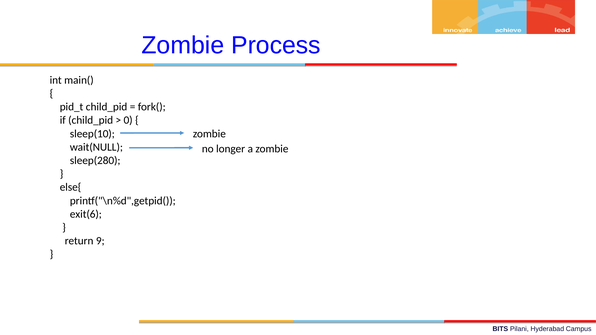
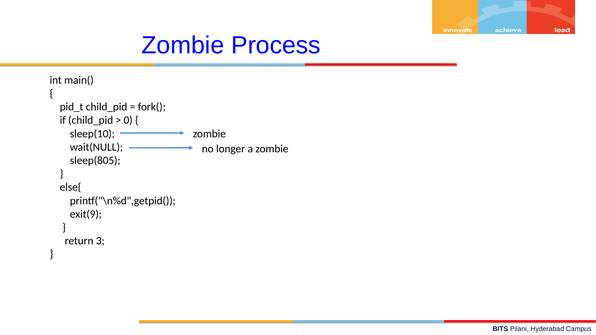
sleep(280: sleep(280 -> sleep(805 (95, 161)
exit(6: exit(6 -> exit(9 (86, 214)
9: 9 -> 3 (100, 241)
